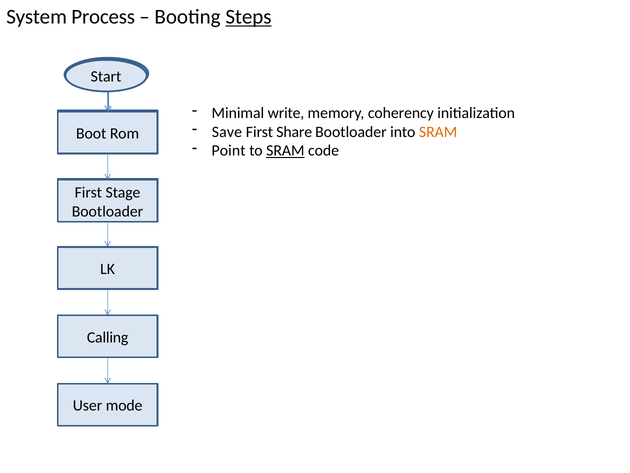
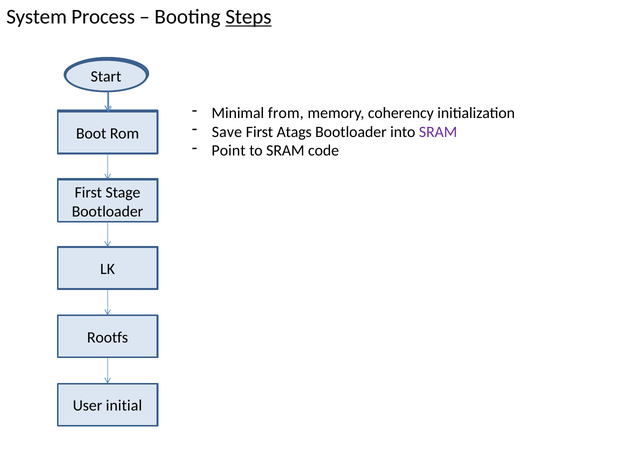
write: write -> from (286, 113)
Share: Share -> Atags (294, 132)
SRAM colour: orange -> purple (438, 132)
SRAM underline: present -> none (285, 151)
Calling: Calling -> Rootfs (108, 337)
mode: mode -> initial (124, 405)
